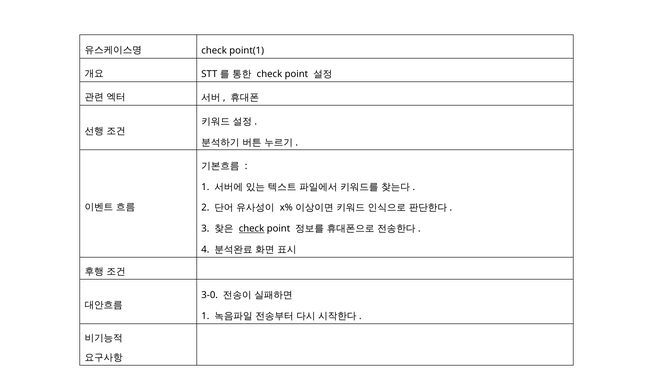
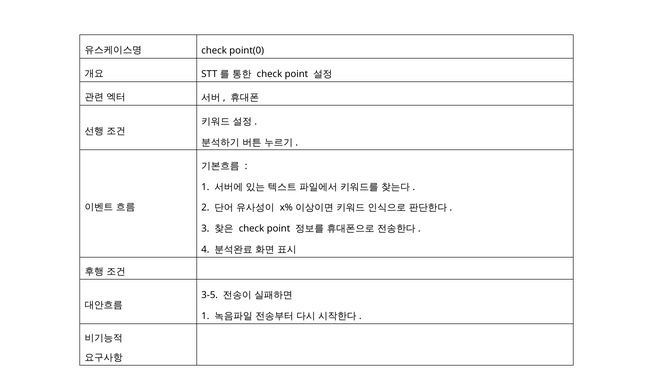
point(1: point(1 -> point(0 (247, 51)
check underline: present -> none (252, 228)
3-0: 3-0 -> 3-5 (210, 295)
